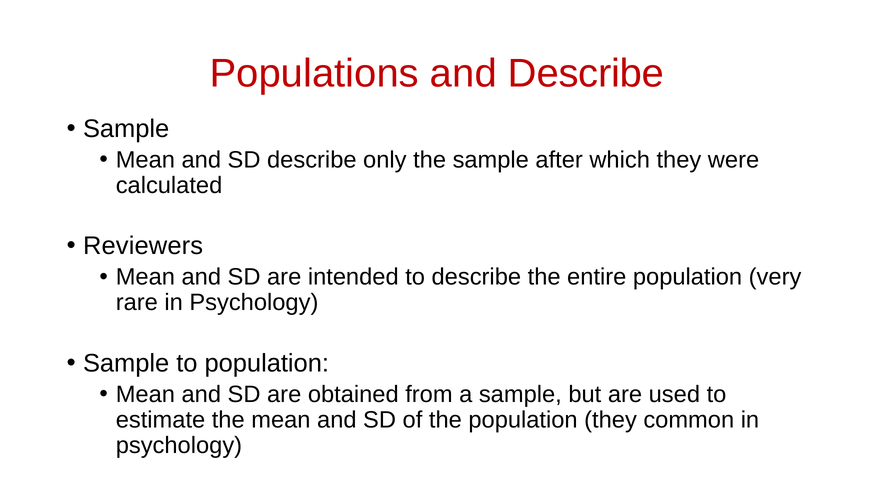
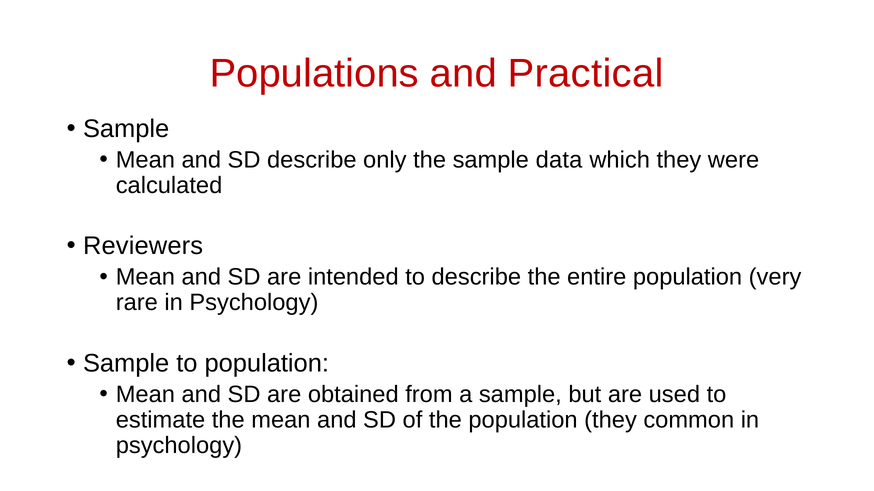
and Describe: Describe -> Practical (586, 73)
after: after -> data (559, 160)
